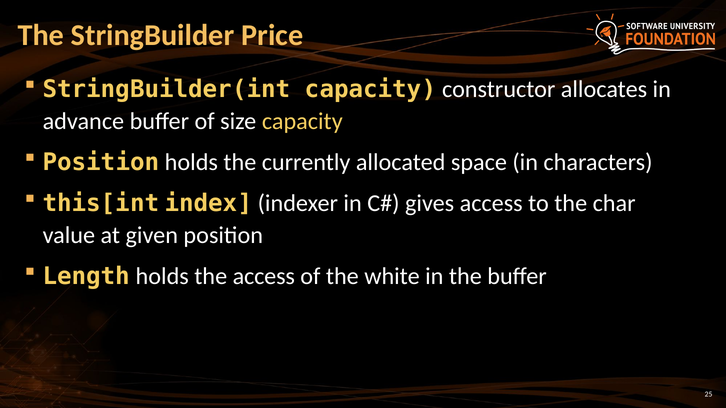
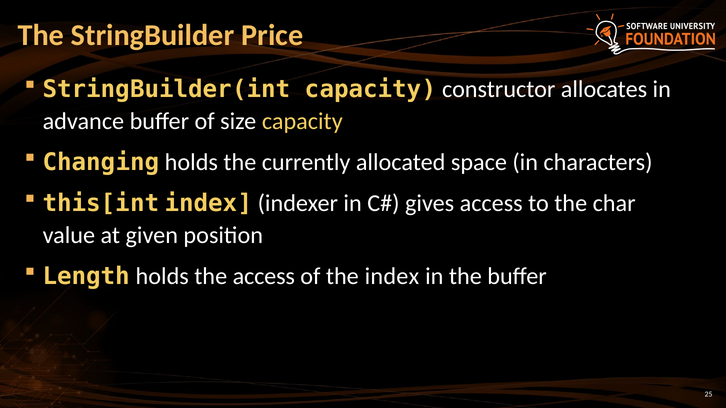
Position: Position -> Changing (101, 162)
the white: white -> index (392, 276)
